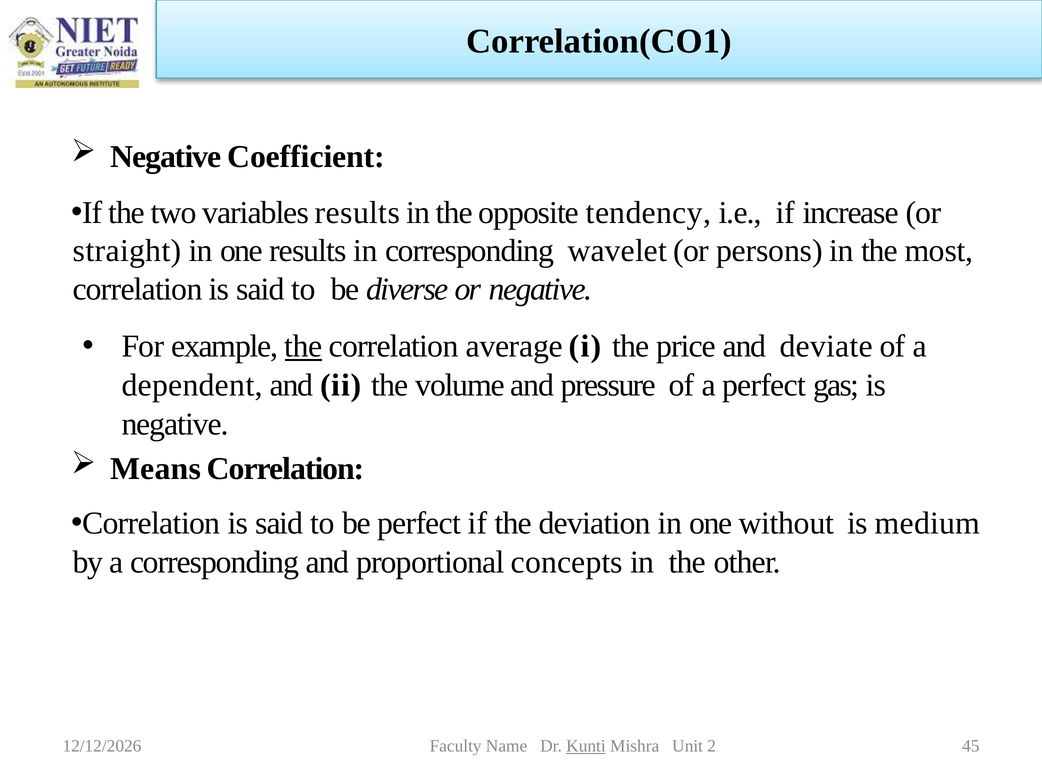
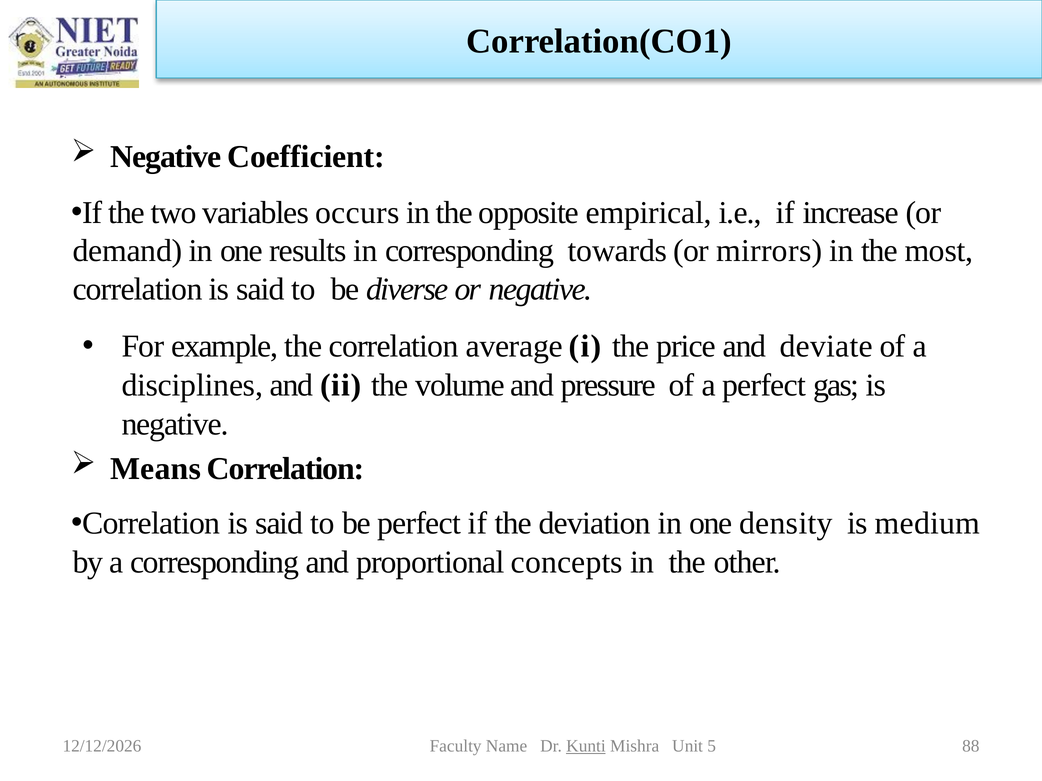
variables results: results -> occurs (357, 213)
tendency: tendency -> empirical (649, 213)
straight: straight -> demand (127, 251)
wavelet: wavelet -> towards (617, 251)
persons: persons -> mirrors (769, 251)
the underline: present -> none (303, 347)
dependent: dependent -> disciplines (192, 385)
without: without -> density (786, 524)
2: 2 -> 5 (712, 746)
45: 45 -> 88 (971, 746)
